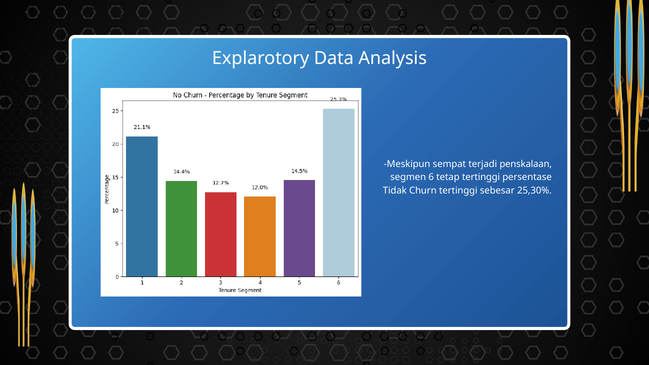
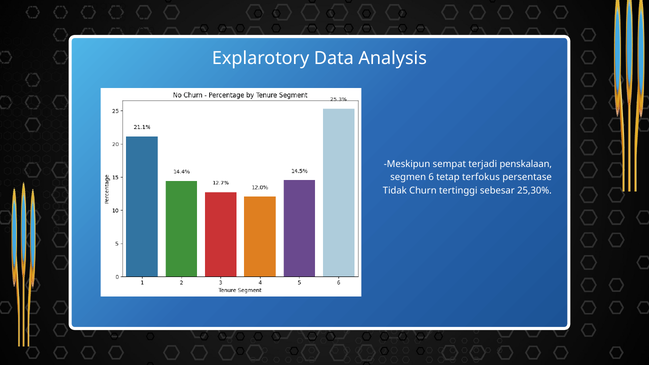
tetap tertinggi: tertinggi -> terfokus (481, 177)
